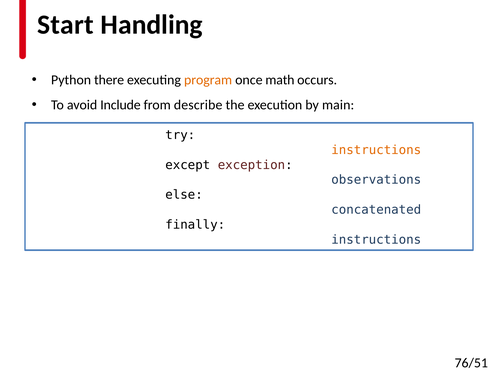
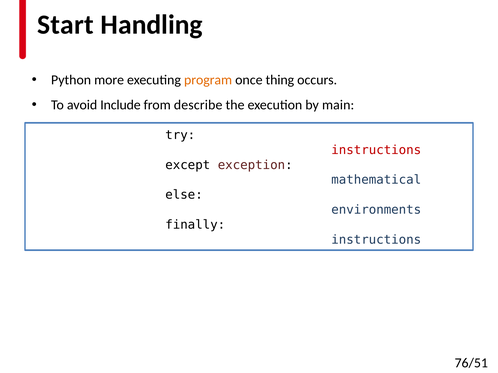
there: there -> more (109, 80)
math: math -> thing (280, 80)
instructions colour: orange -> red (376, 150)
observations: observations -> mathematical (376, 180)
concatenated: concatenated -> environments (376, 210)
